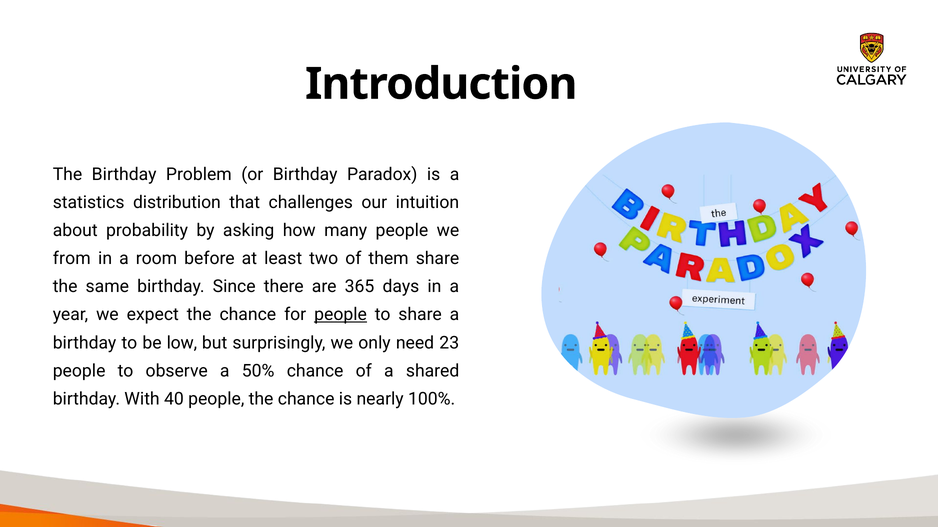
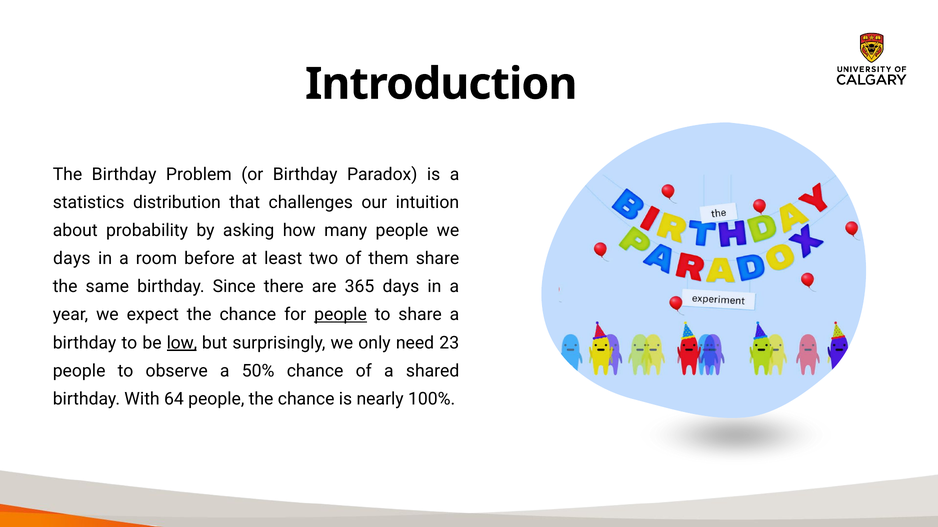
from: from -> days (72, 259)
low underline: none -> present (182, 343)
40: 40 -> 64 (174, 399)
